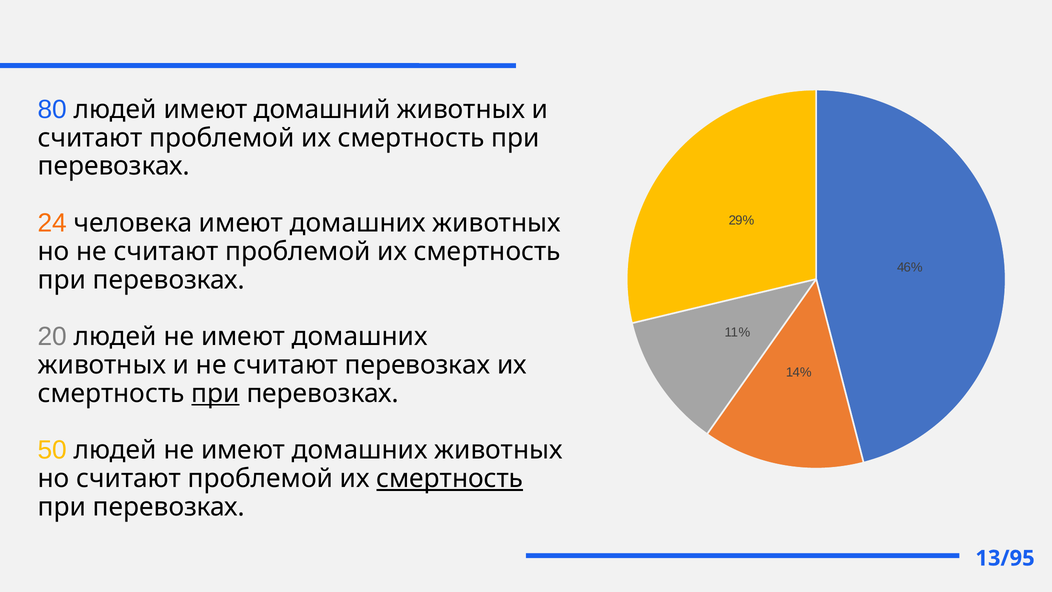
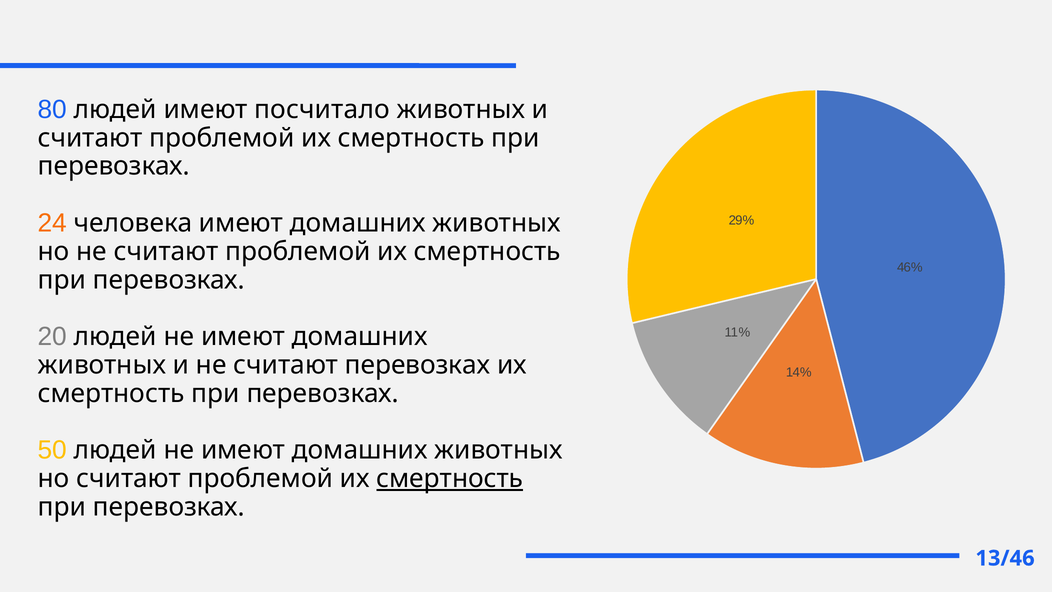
домашний: домашний -> посчитало (322, 109)
при underline: present -> none (216, 393)
13/95: 13/95 -> 13/46 (1005, 558)
